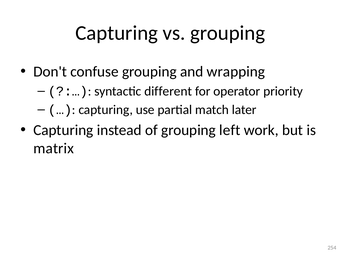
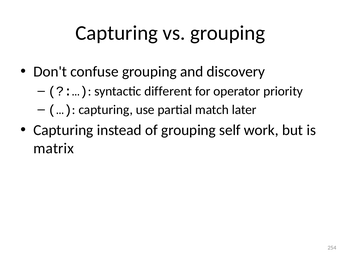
wrapping: wrapping -> discovery (236, 72)
left: left -> self (230, 130)
